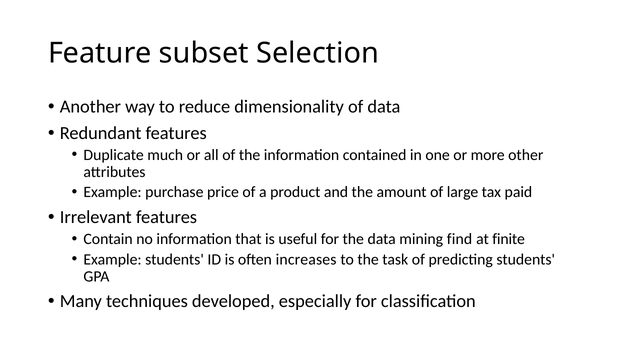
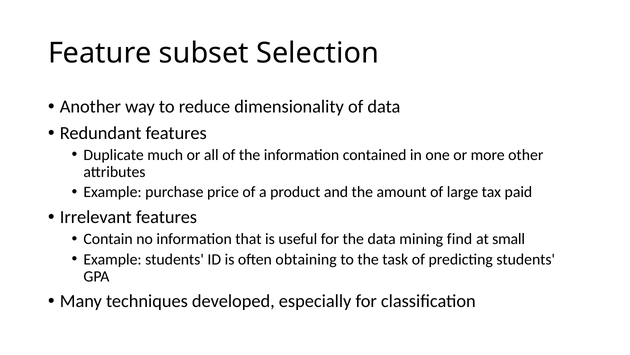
finite: finite -> small (509, 239)
increases: increases -> obtaining (306, 259)
